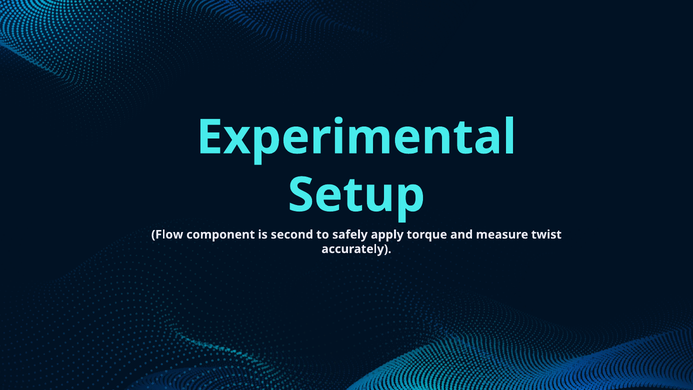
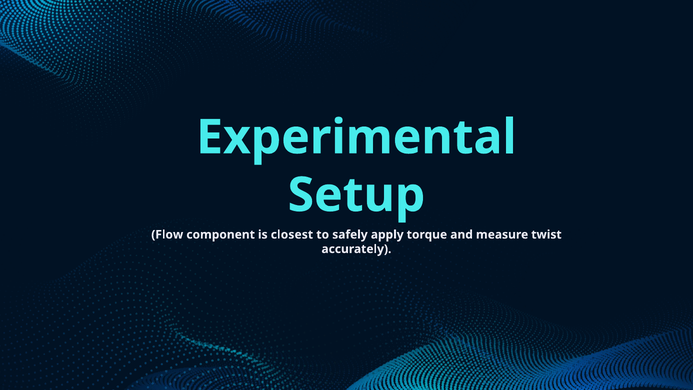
second: second -> closest (292, 235)
